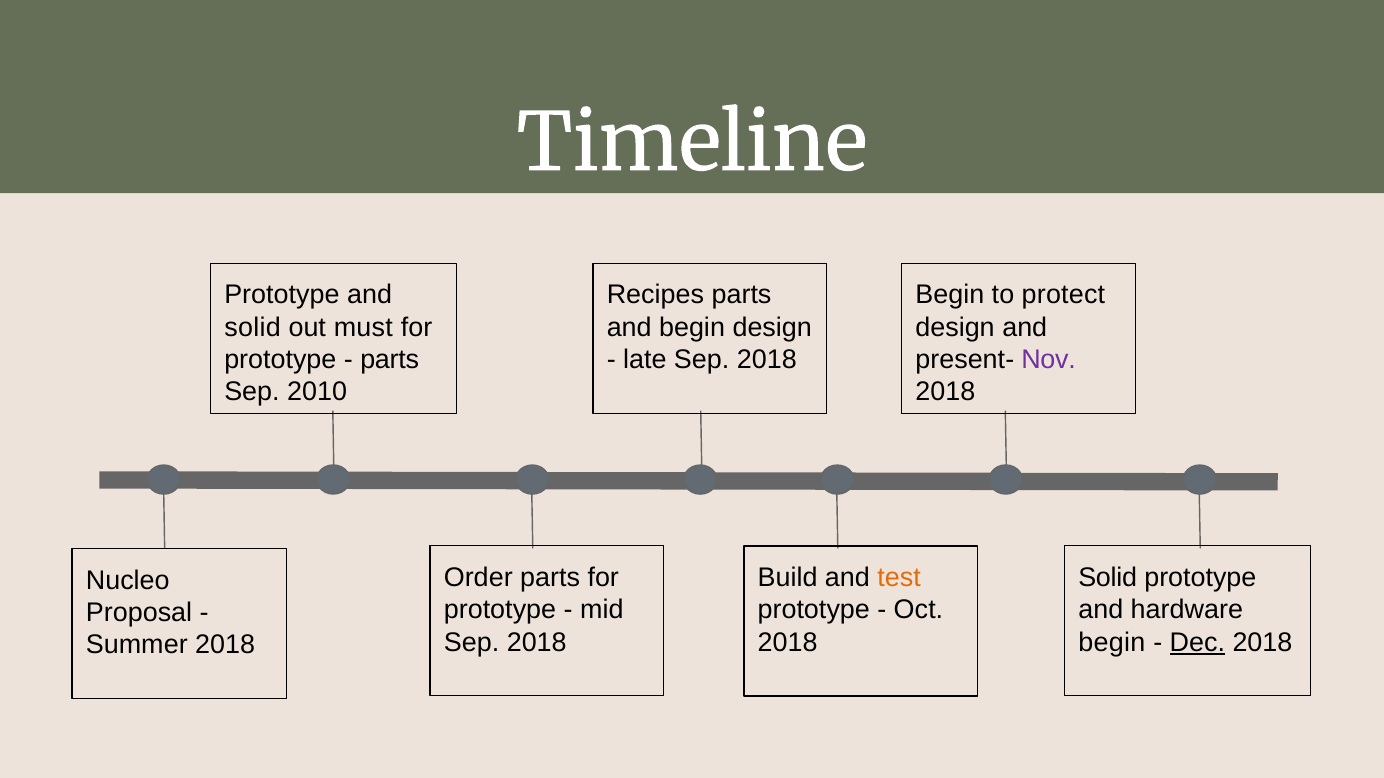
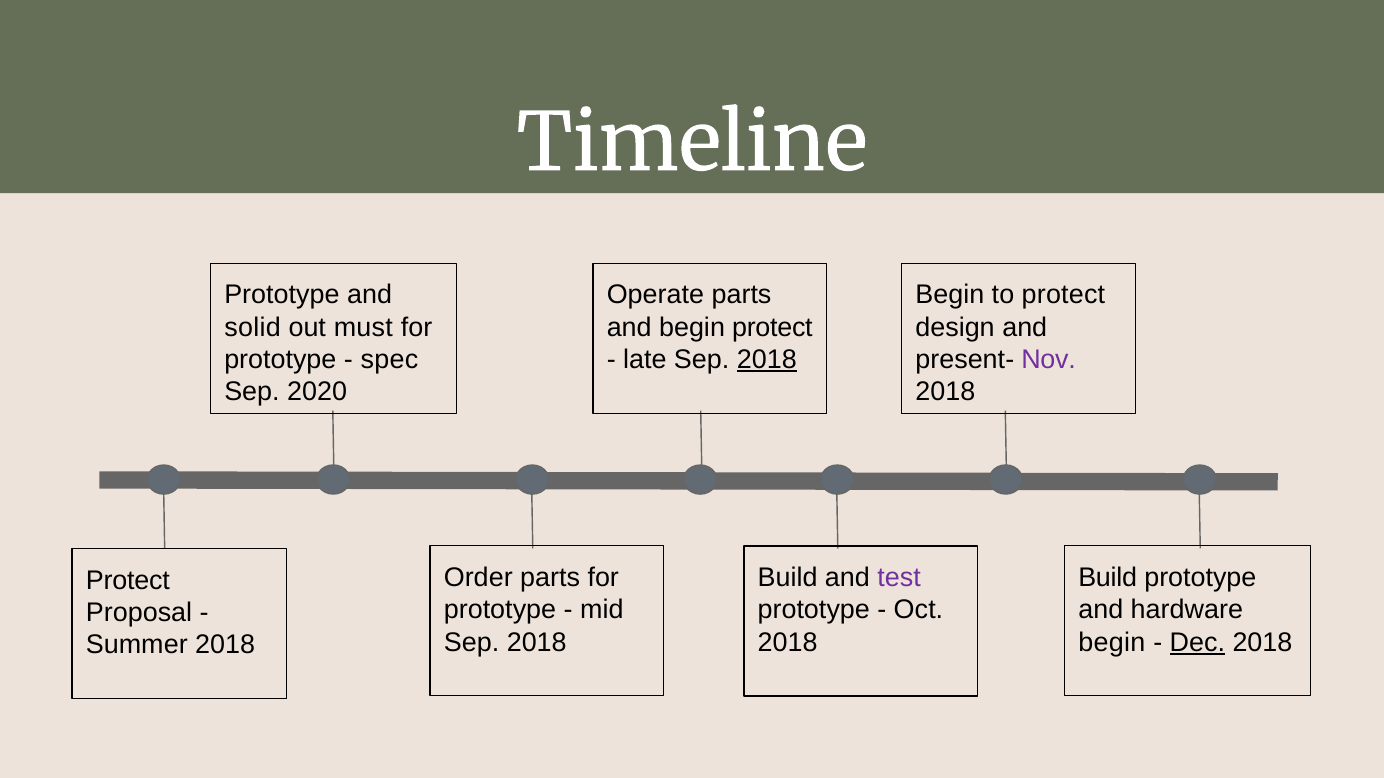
Recipes: Recipes -> Operate (655, 295)
begin design: design -> protect (772, 328)
parts: parts -> spec (389, 360)
2018 underline: none -> present (767, 360)
2010: 2010 -> 2020 (317, 392)
test colour: orange -> purple (899, 578)
Solid: Solid -> Build (1108, 578)
Nucleo: Nucleo -> Protect (128, 581)
